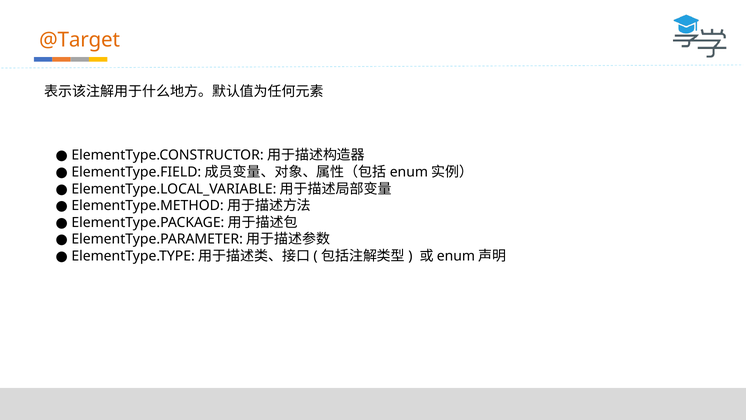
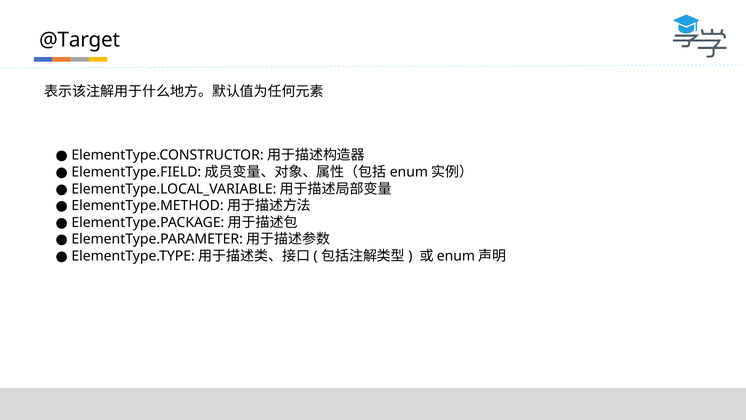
@Target colour: orange -> black (80, 40)
